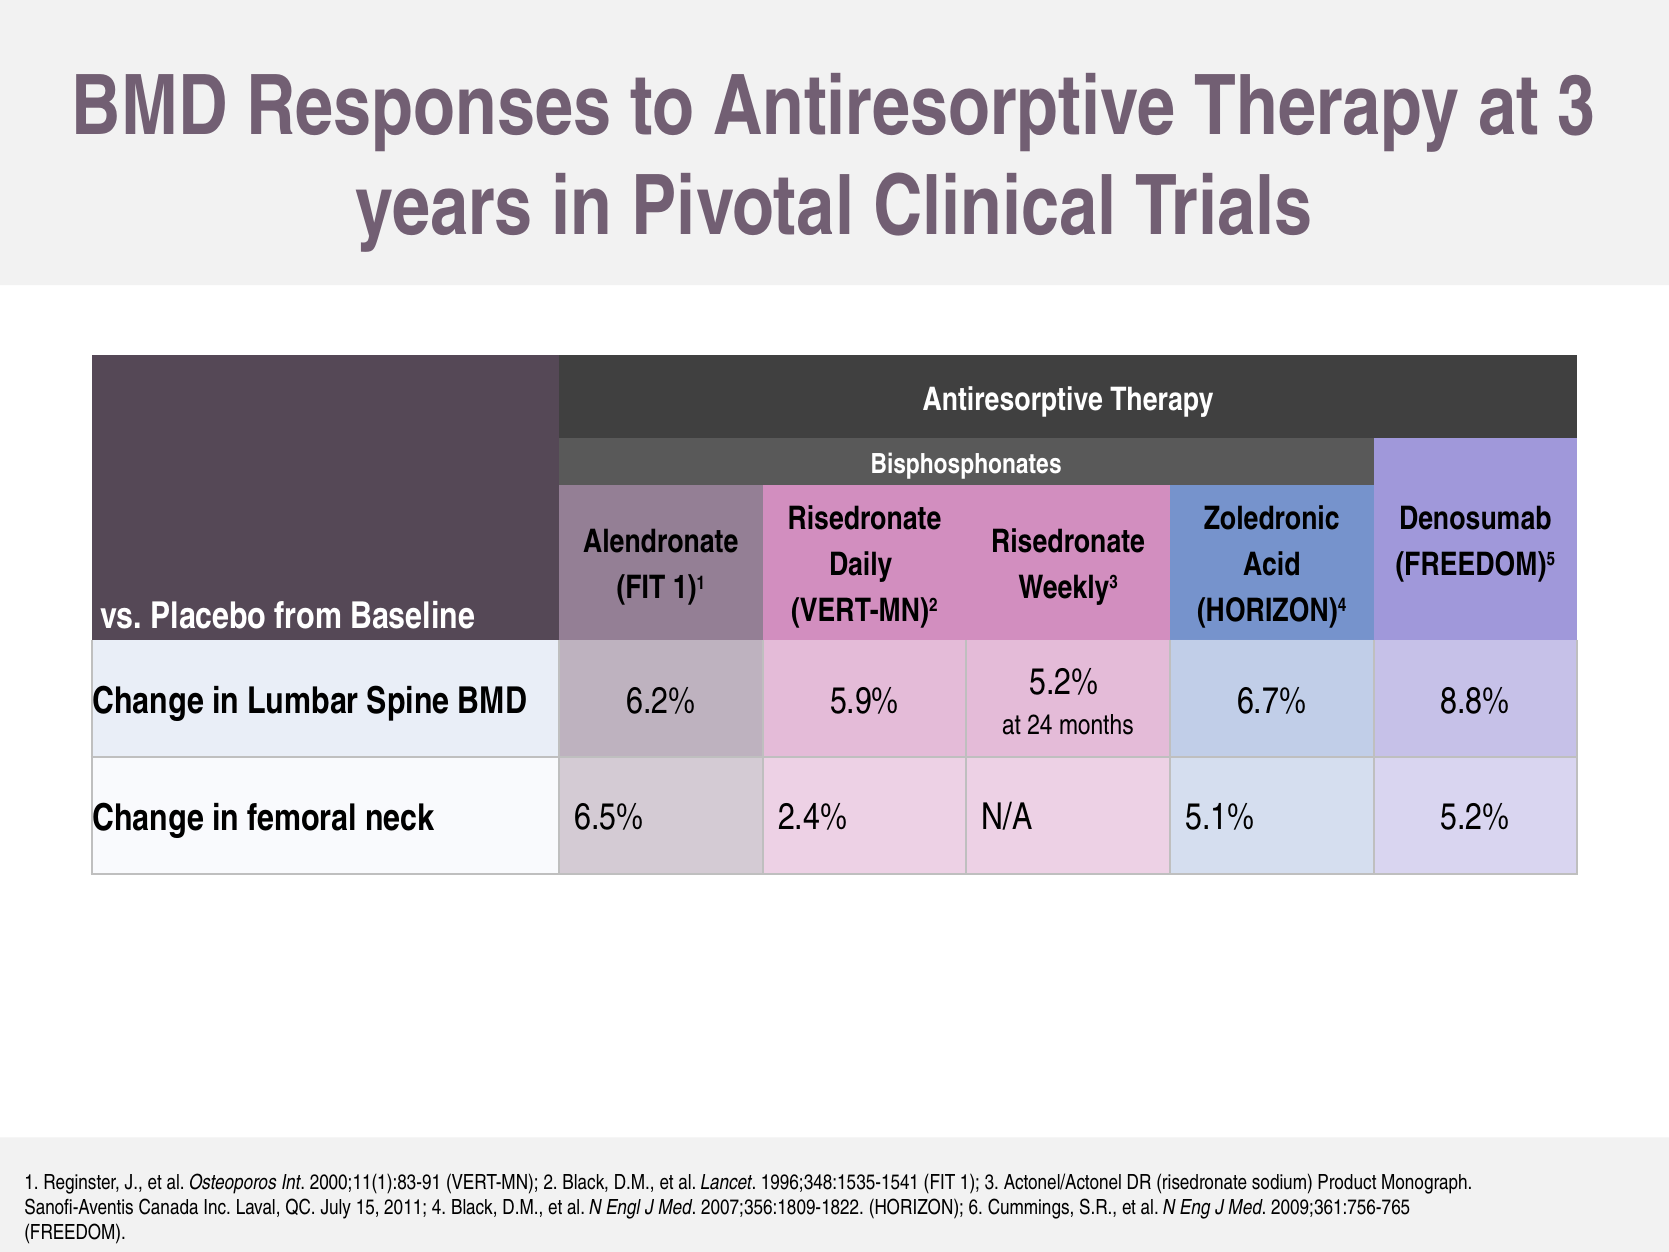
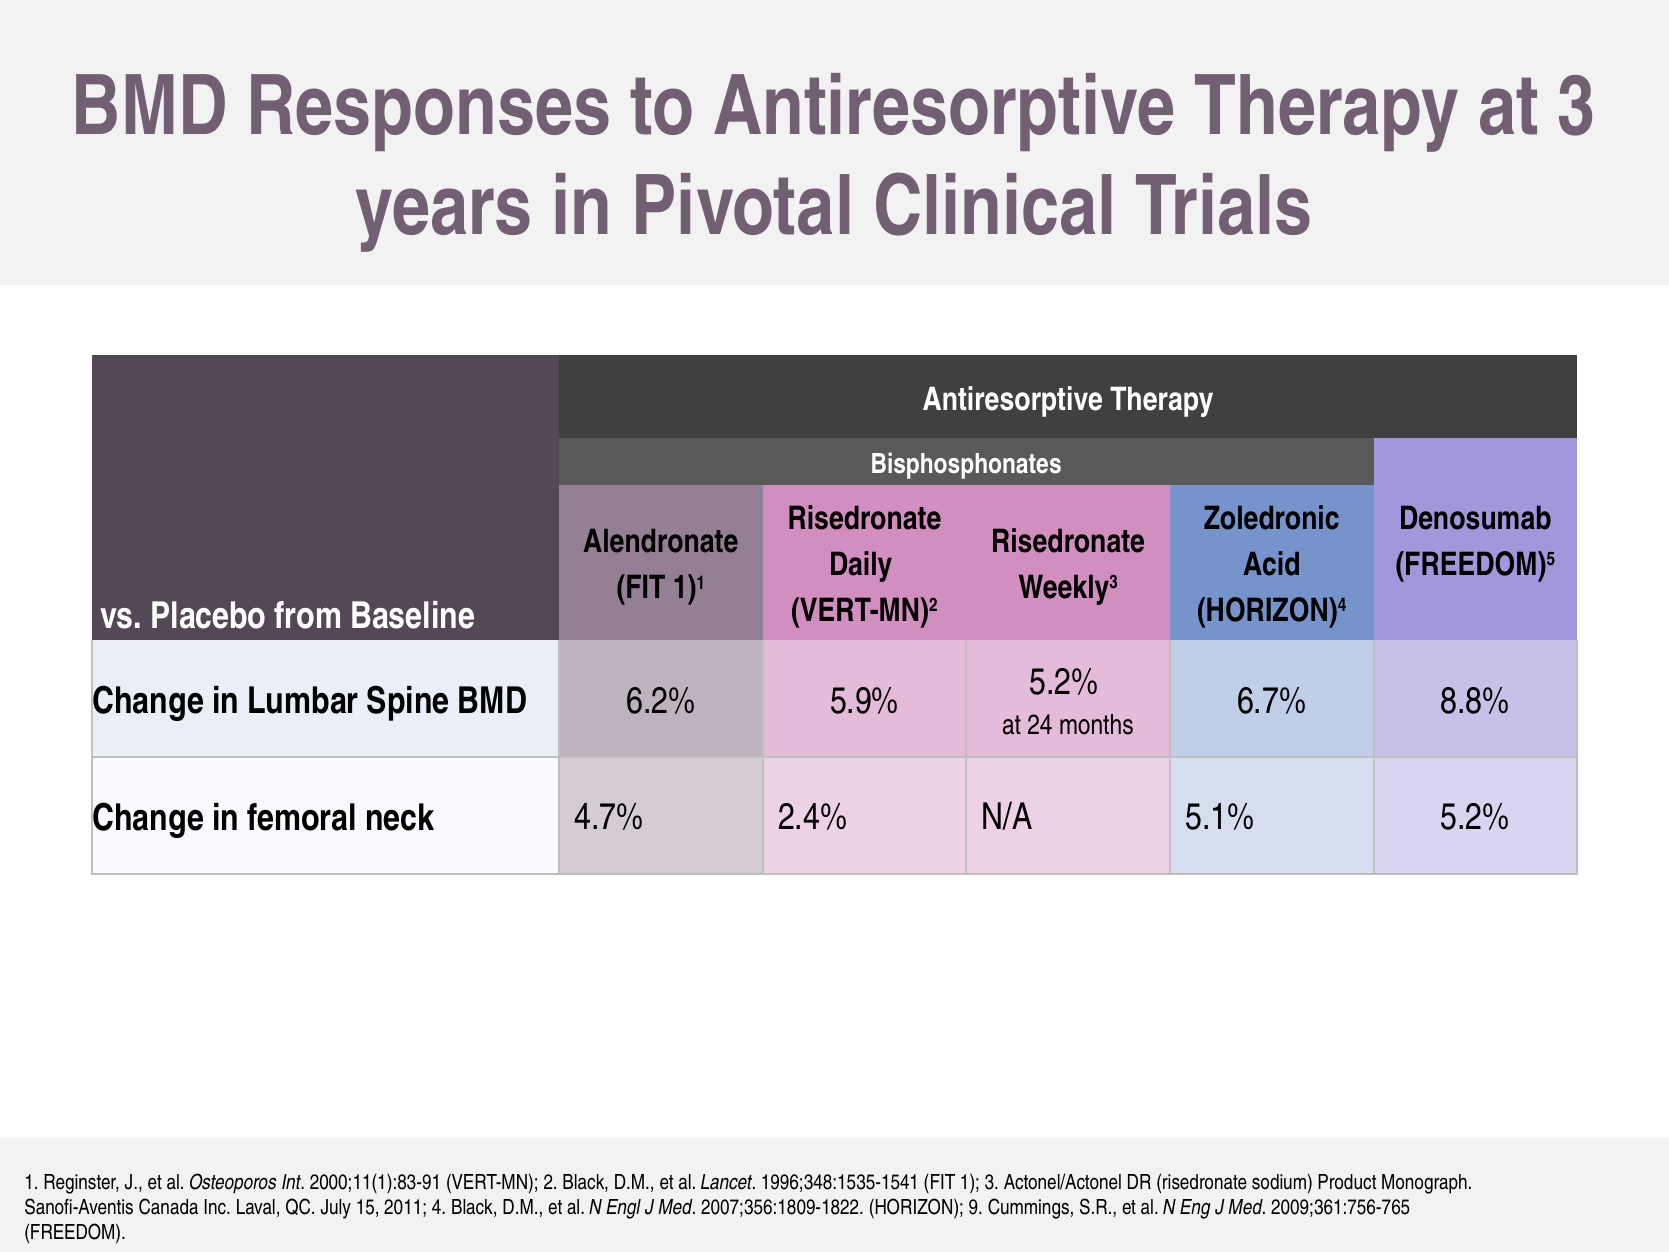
6.5%: 6.5% -> 4.7% (609, 818)
6: 6 -> 9 (976, 1207)
